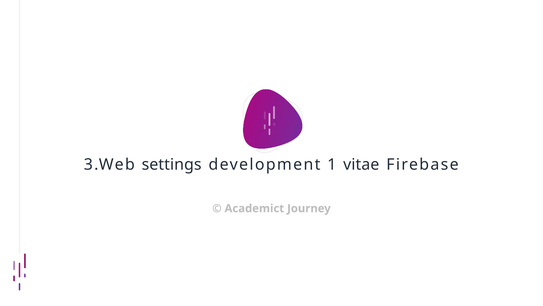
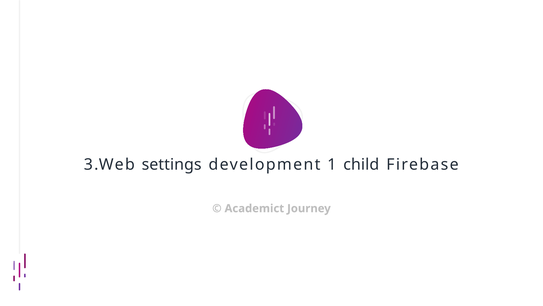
vitae: vitae -> child (361, 164)
